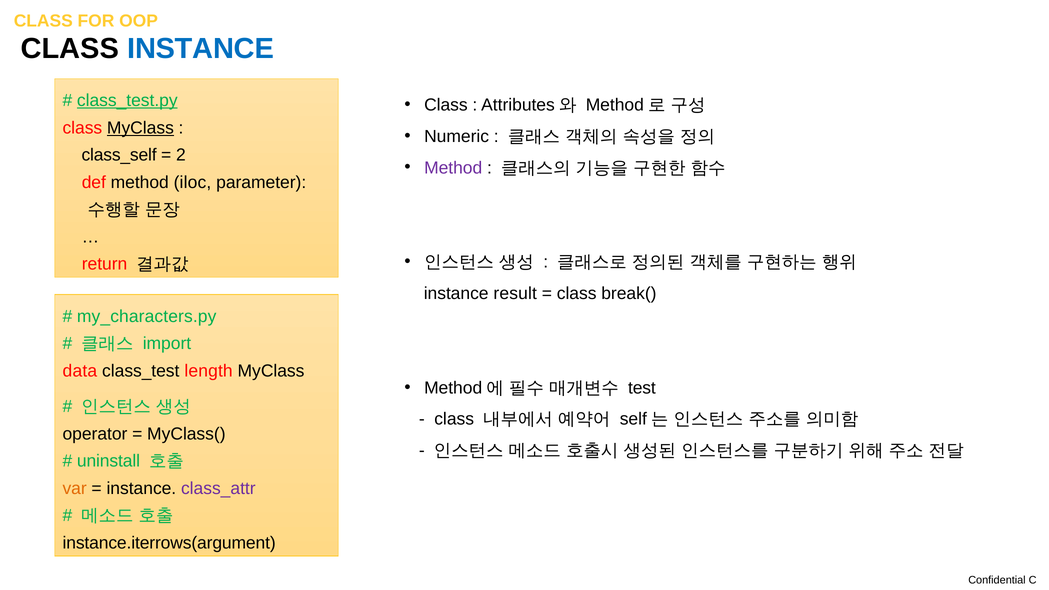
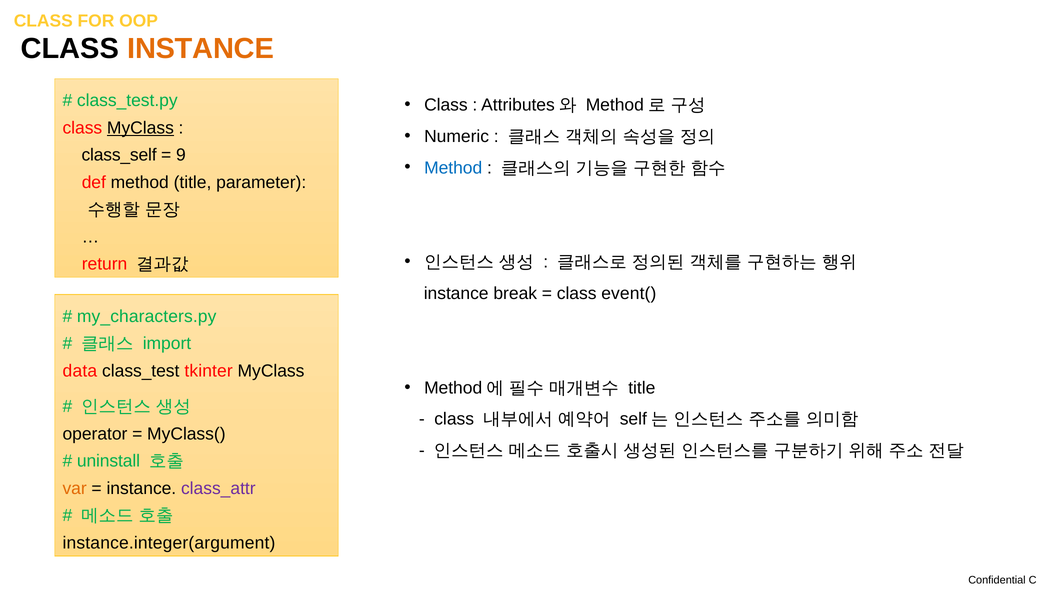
INSTANCE colour: blue -> orange (201, 49)
class_test.py underline: present -> none (127, 101)
2: 2 -> 9 (181, 155)
Method colour: purple -> blue (453, 168)
method iloc: iloc -> title (193, 182)
result: result -> break (515, 294)
break(: break( -> event( (629, 294)
length: length -> tkinter (209, 371)
test: test -> title (642, 388)
instance.iterrows(argument: instance.iterrows(argument -> instance.integer(argument (169, 543)
